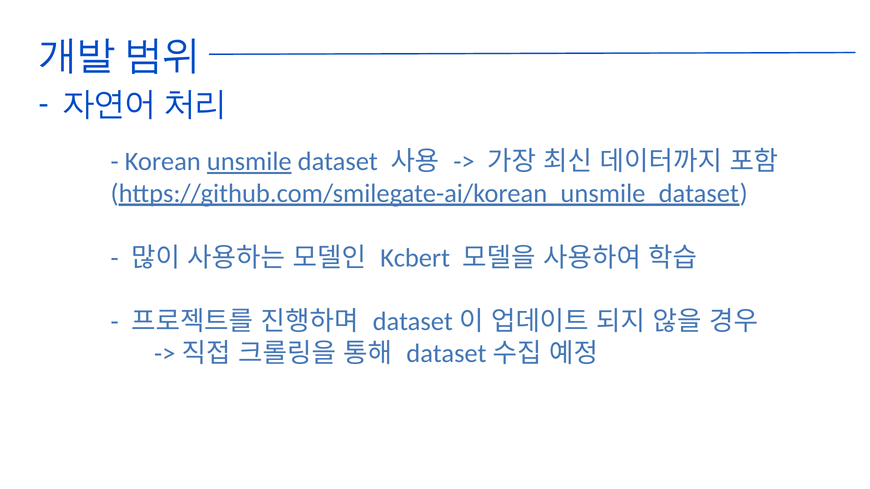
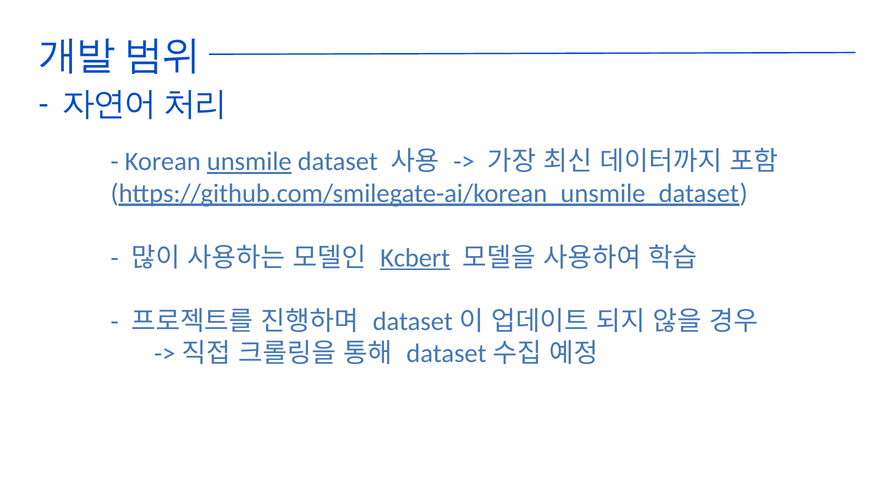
Kcbert underline: none -> present (415, 258)
